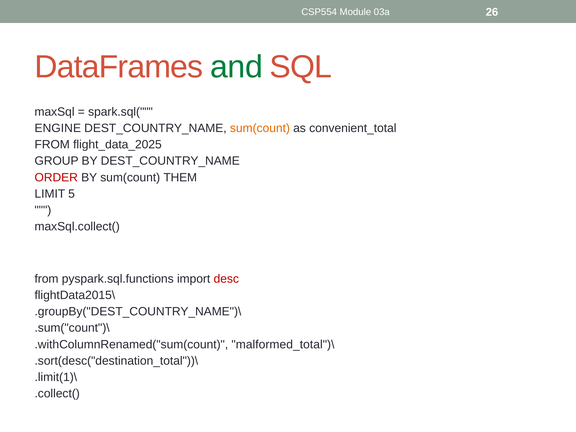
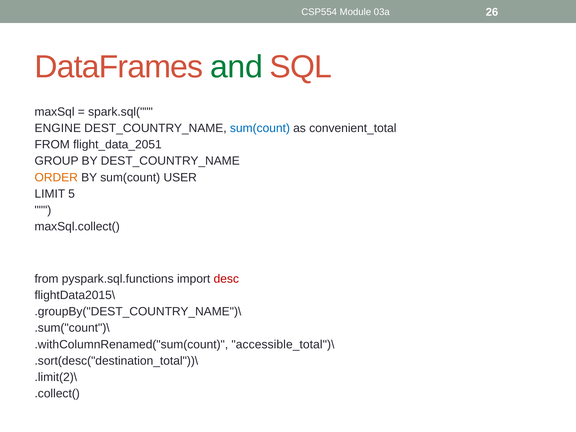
sum(count colour: orange -> blue (260, 128)
flight_data_2025: flight_data_2025 -> flight_data_2051 (117, 145)
ORDER colour: red -> orange (56, 177)
THEM: THEM -> USER (180, 177)
malformed_total")\: malformed_total")\ -> accessible_total")\ (283, 344)
.limit(1)\: .limit(1)\ -> .limit(2)\ (56, 377)
